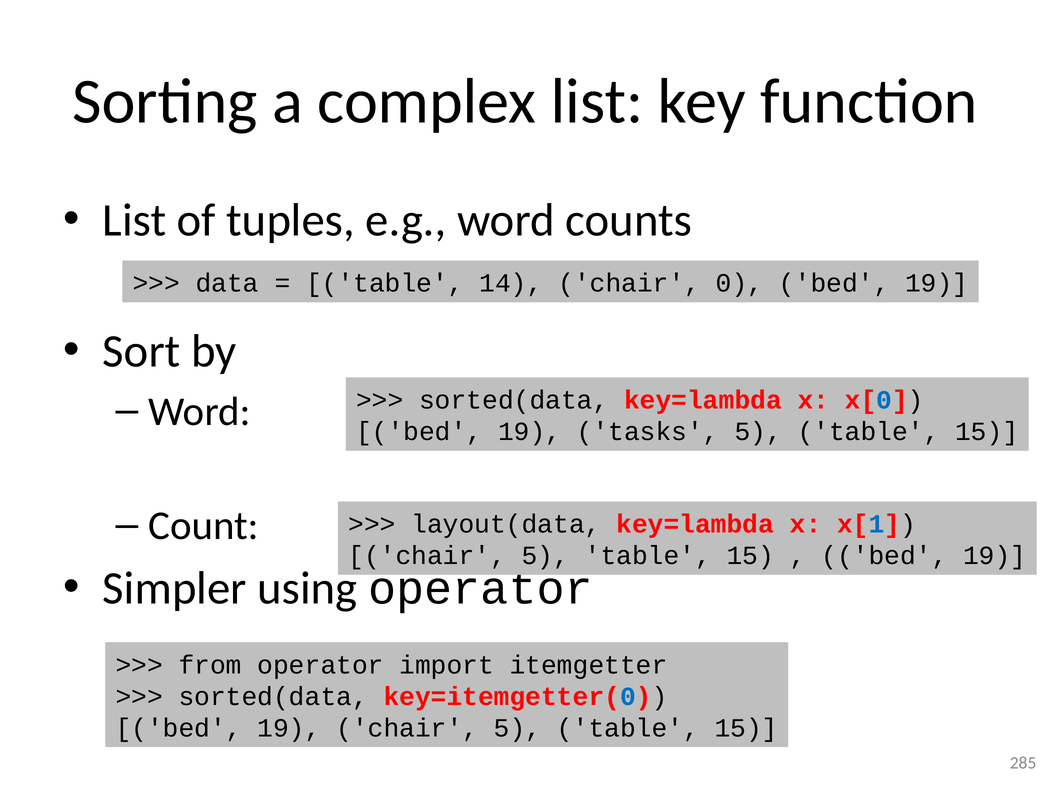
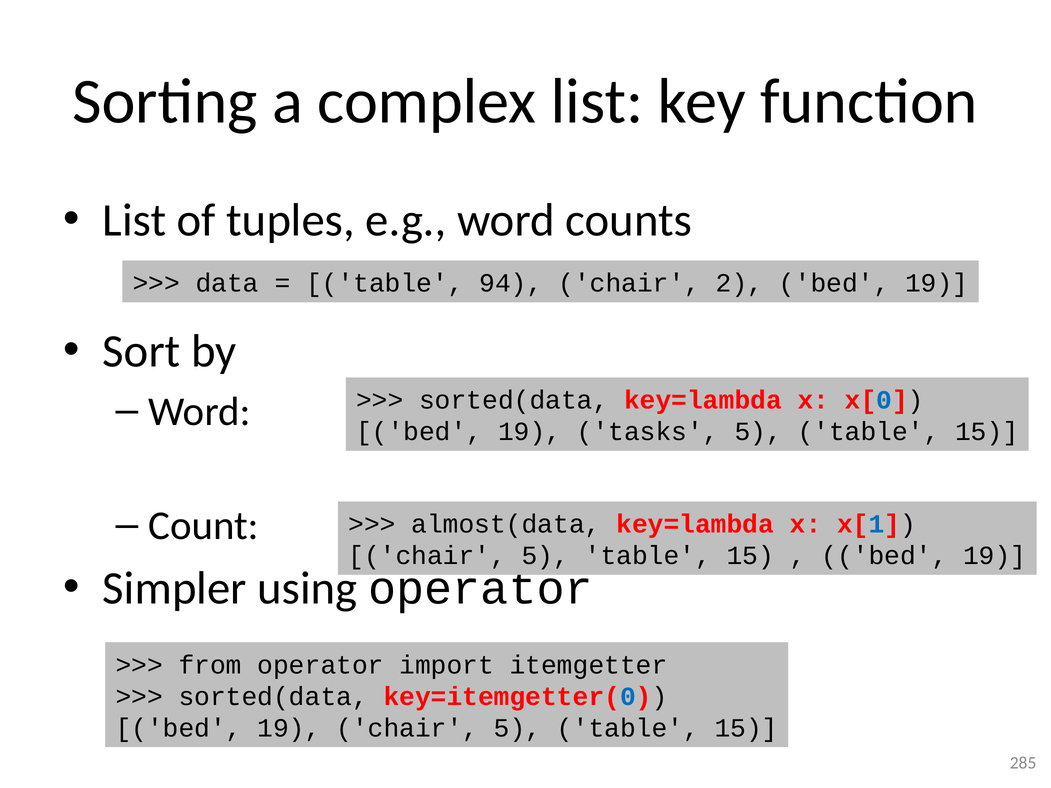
14: 14 -> 94 (511, 283)
0: 0 -> 2 (740, 283)
layout(data: layout(data -> almost(data (506, 524)
